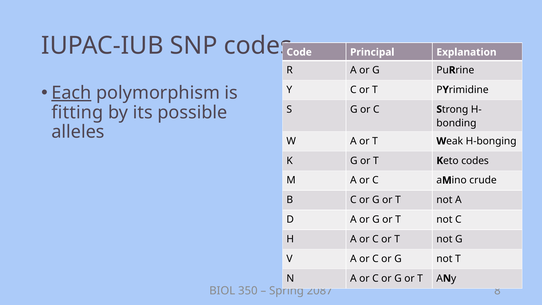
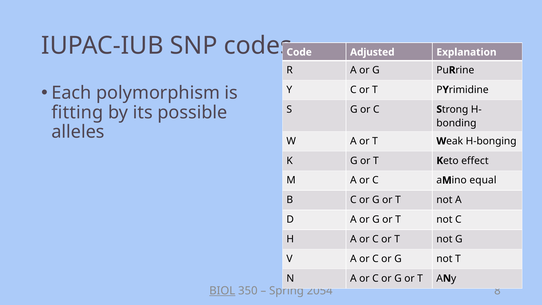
Principal: Principal -> Adjusted (372, 52)
Each underline: present -> none (71, 93)
codes: codes -> effect (475, 161)
crude: crude -> equal (483, 180)
BIOL underline: none -> present (222, 291)
2087: 2087 -> 2054 (320, 291)
